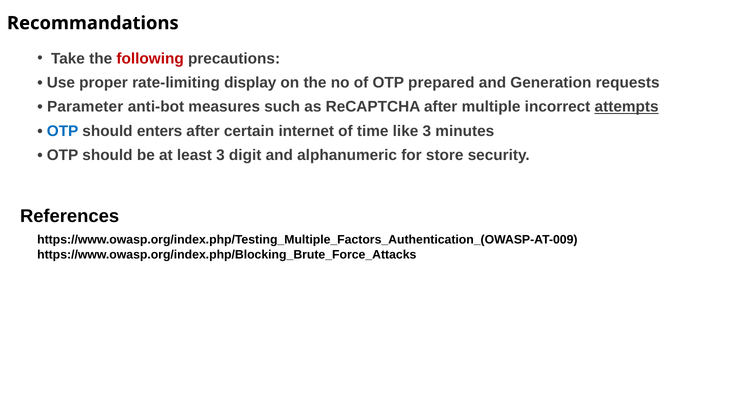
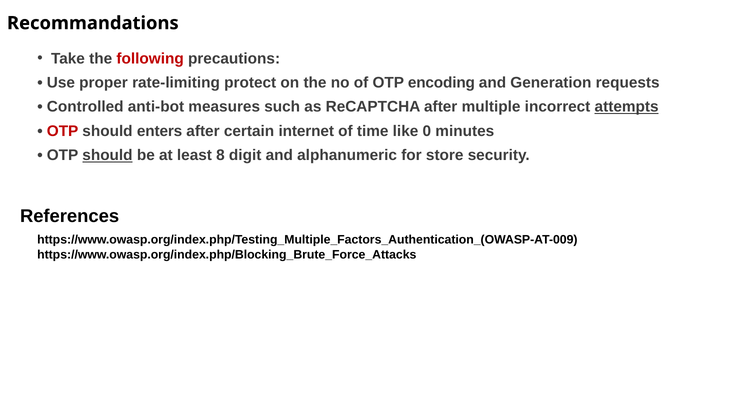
display: display -> protect (250, 83)
prepared: prepared -> encoding (441, 83)
Parameter: Parameter -> Controlled (85, 107)
OTP colour: blue -> red (63, 131)
like 3: 3 -> 0 (427, 131)
should underline: none -> present (107, 155)
least 3: 3 -> 8 (220, 155)
